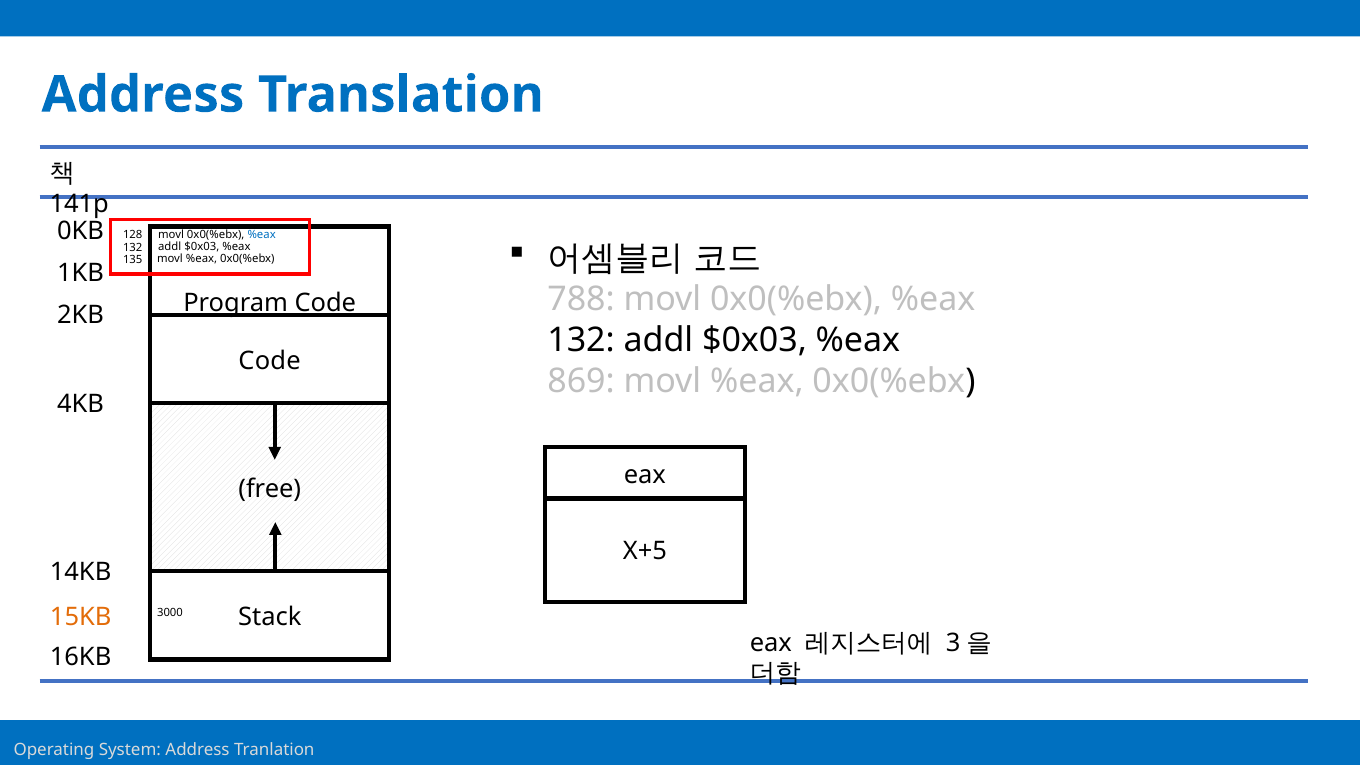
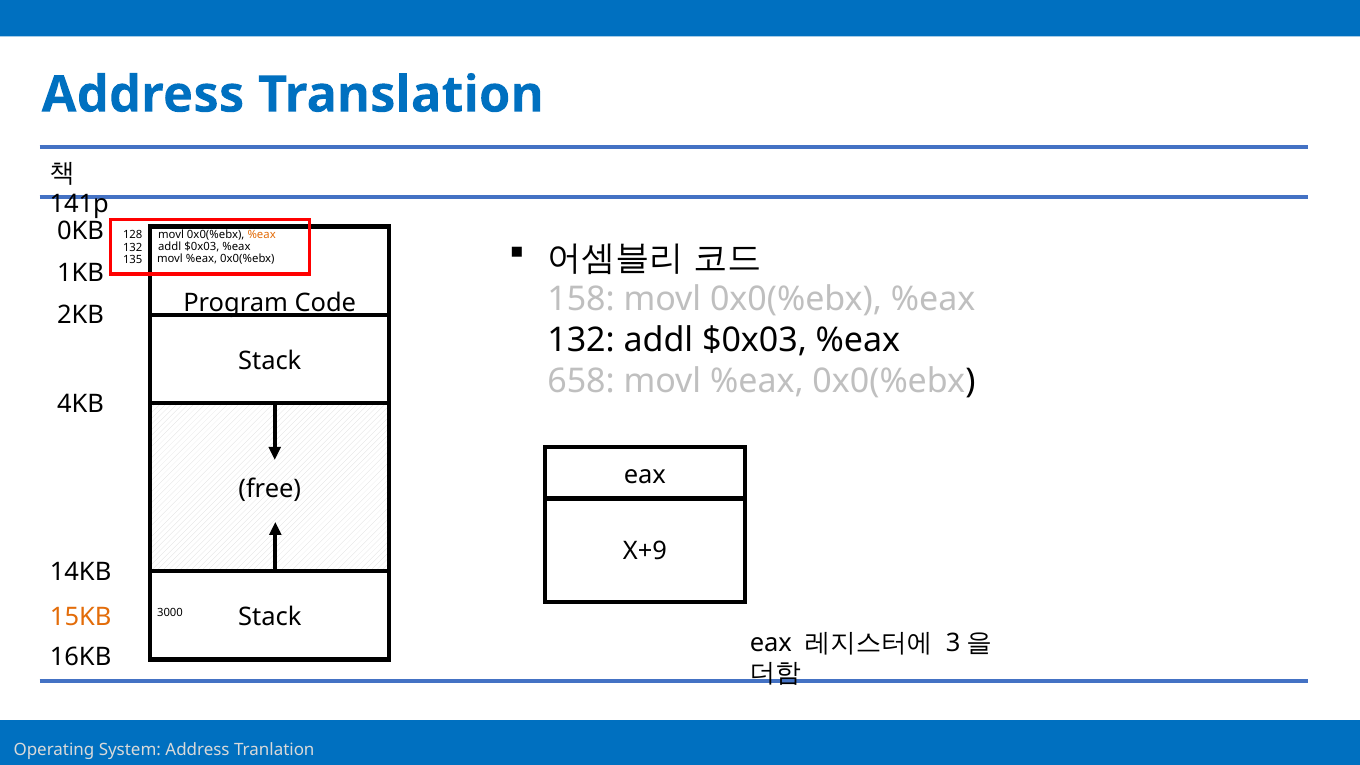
%eax colour: blue -> orange (262, 234)
788: 788 -> 158 (581, 299)
Code: Code -> Stack (270, 361)
869: 869 -> 658 (581, 381)
X+5: X+5 -> X+9 (645, 551)
